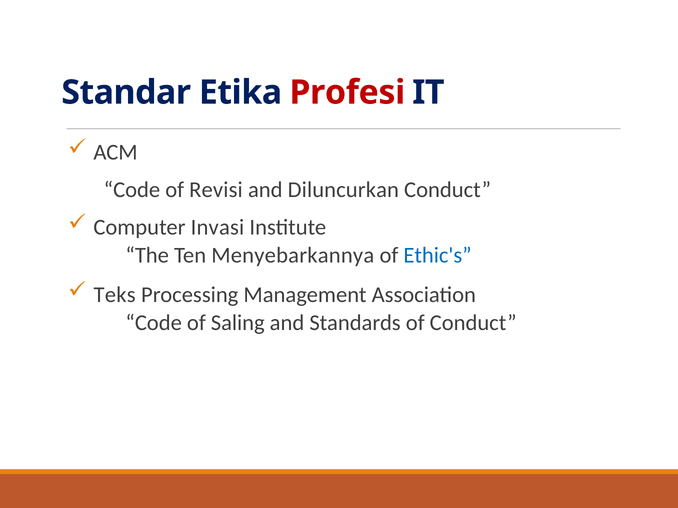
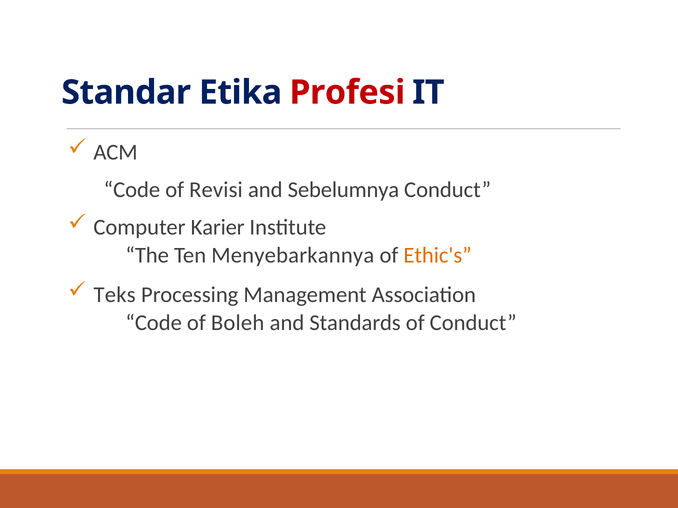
Diluncurkan: Diluncurkan -> Sebelumnya (343, 190)
Invasi: Invasi -> Karier (218, 227)
Ethic's colour: blue -> orange (438, 256)
Saling: Saling -> Boleh (238, 323)
